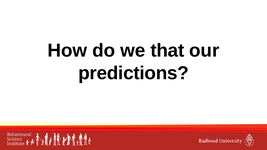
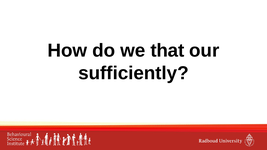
predictions: predictions -> sufficiently (133, 73)
